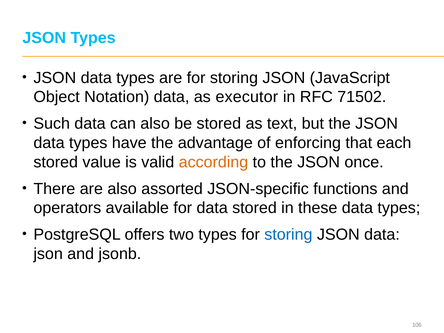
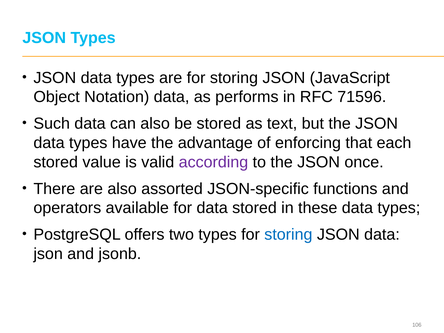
executor: executor -> performs (247, 97)
71502: 71502 -> 71596 (362, 97)
according colour: orange -> purple (213, 162)
